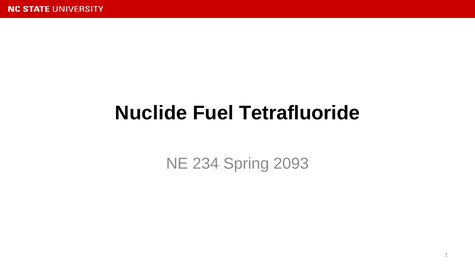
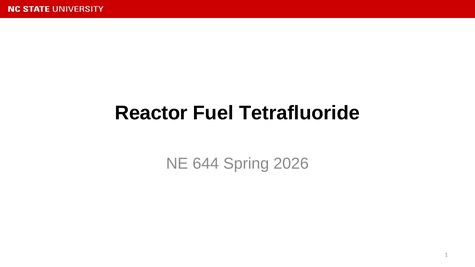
Nuclide: Nuclide -> Reactor (151, 113)
234: 234 -> 644 (206, 164)
2093: 2093 -> 2026 (291, 164)
